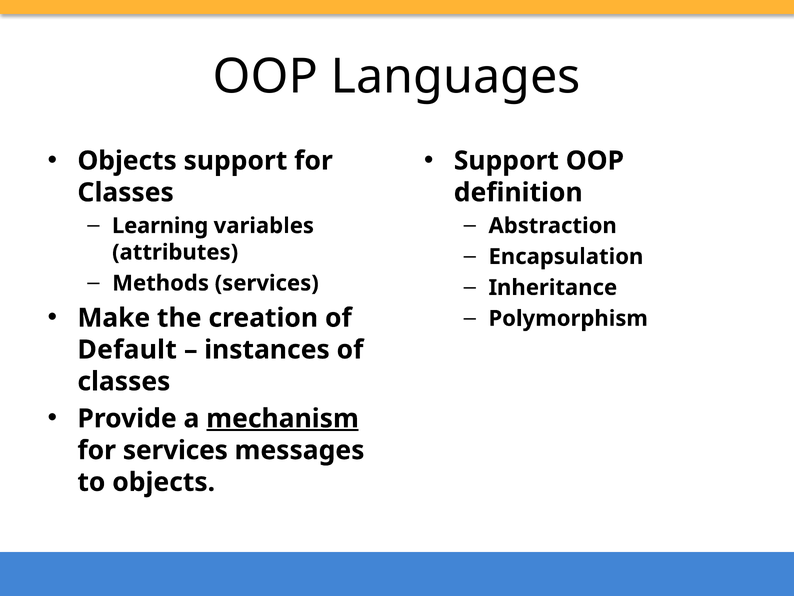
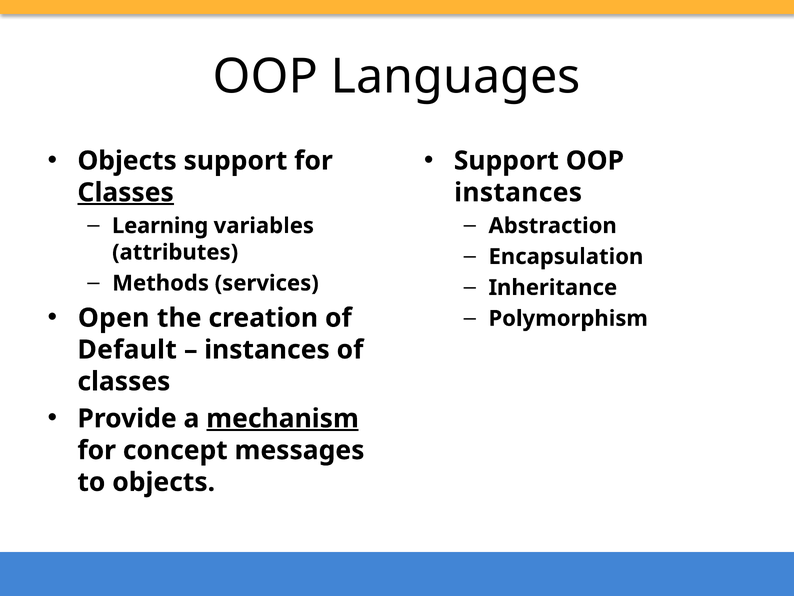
Classes underline: none -> present (126, 192)
definition: definition -> instances (518, 192)
Make: Make -> Open (114, 318)
for services: services -> concept (175, 450)
